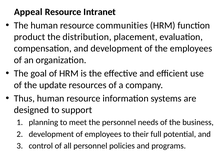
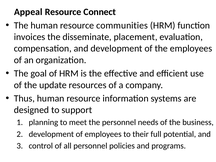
Intranet: Intranet -> Connect (100, 12)
product: product -> invoices (30, 37)
distribution: distribution -> disseminate (87, 37)
